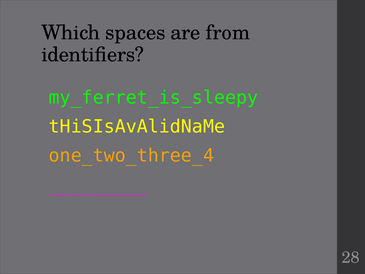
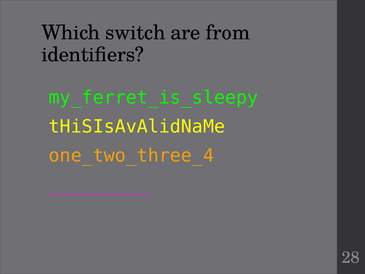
spaces: spaces -> switch (135, 33)
